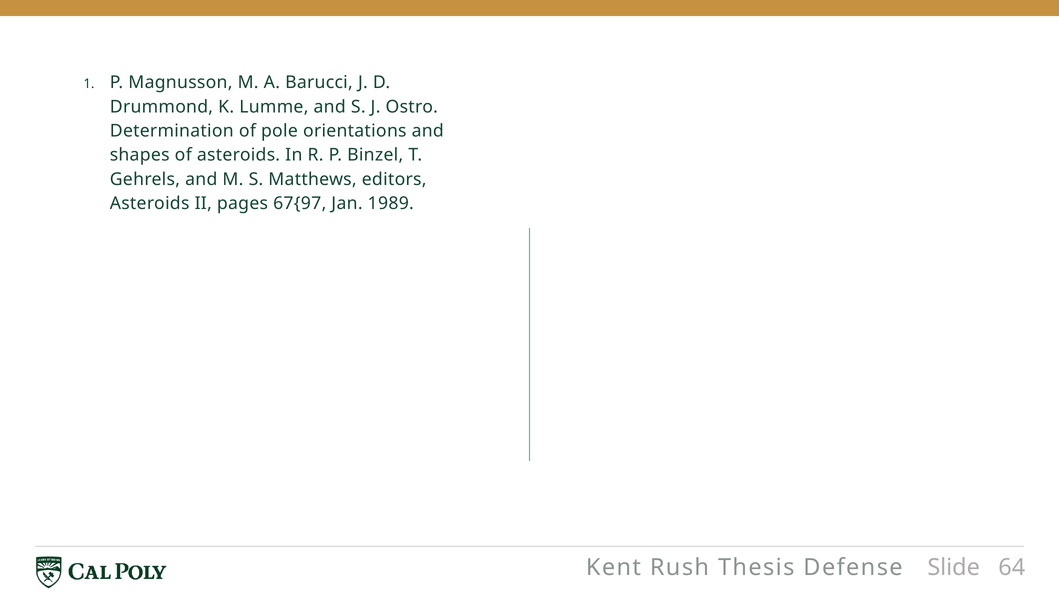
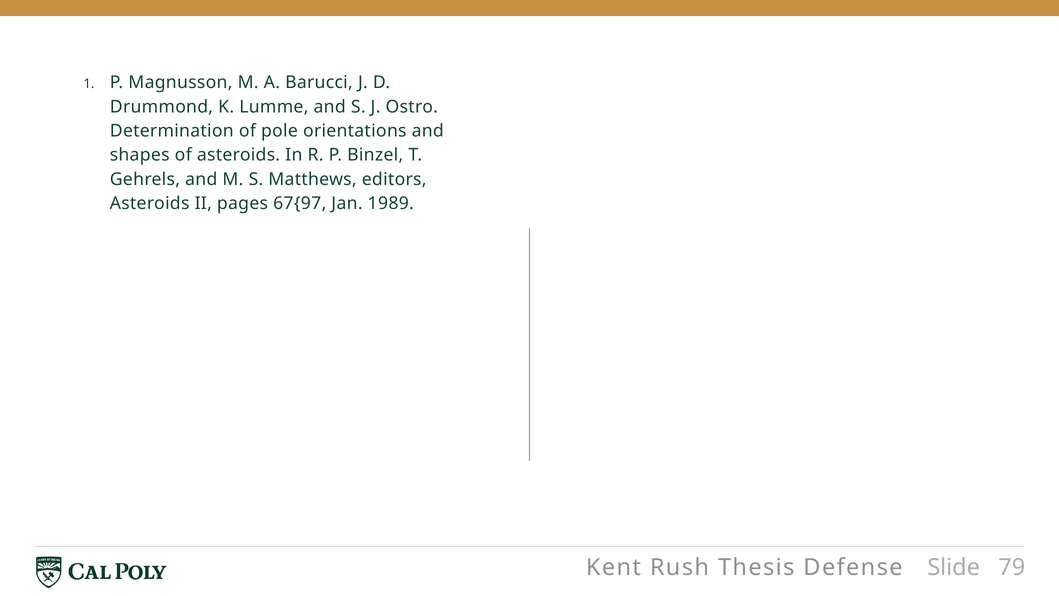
64: 64 -> 79 (1012, 567)
